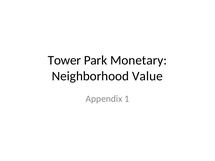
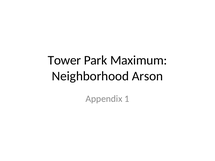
Monetary: Monetary -> Maximum (139, 60)
Value: Value -> Arson (147, 76)
